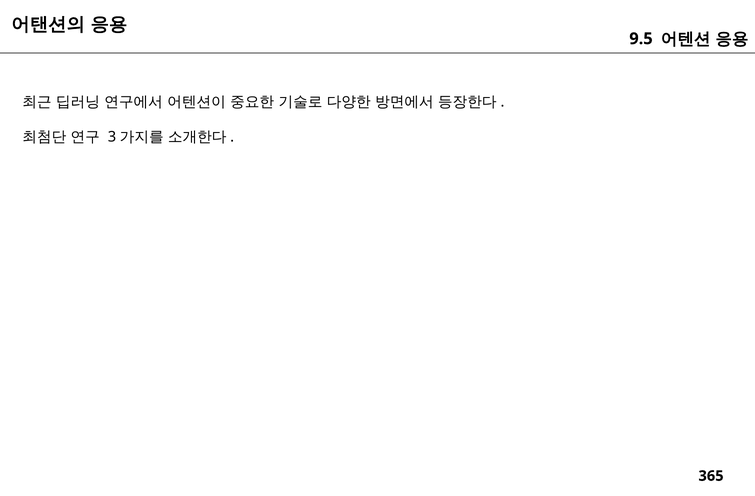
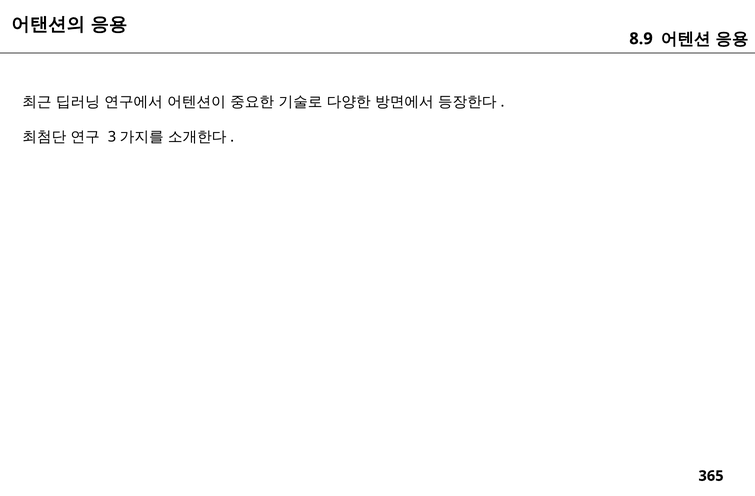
9.5: 9.5 -> 8.9 (641, 39)
